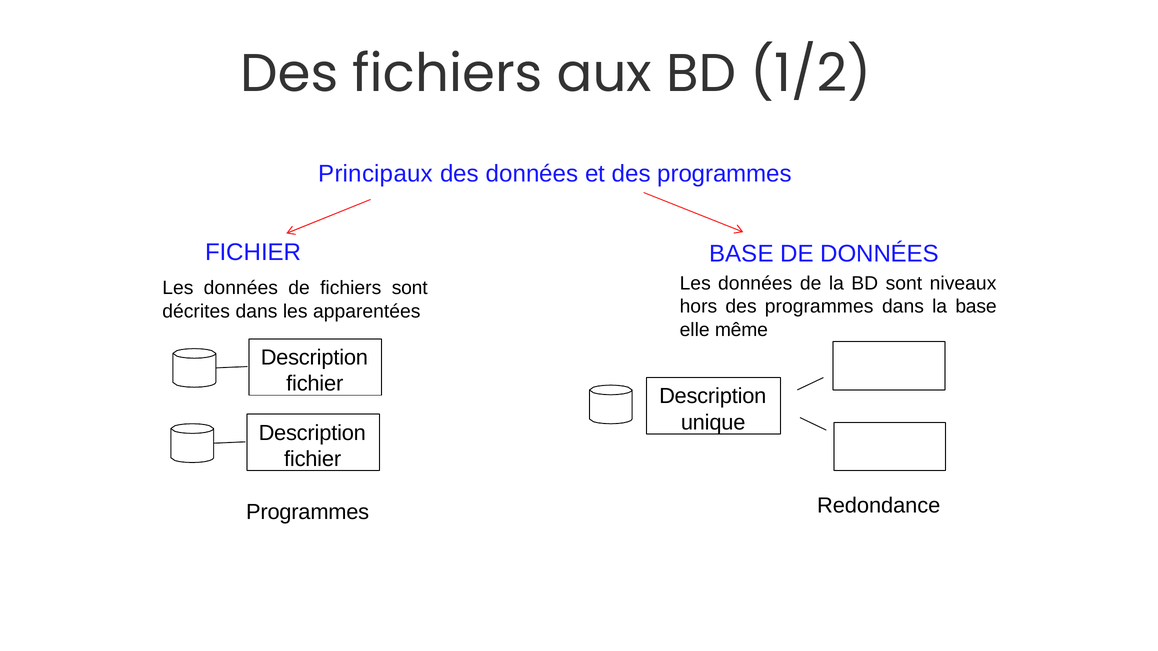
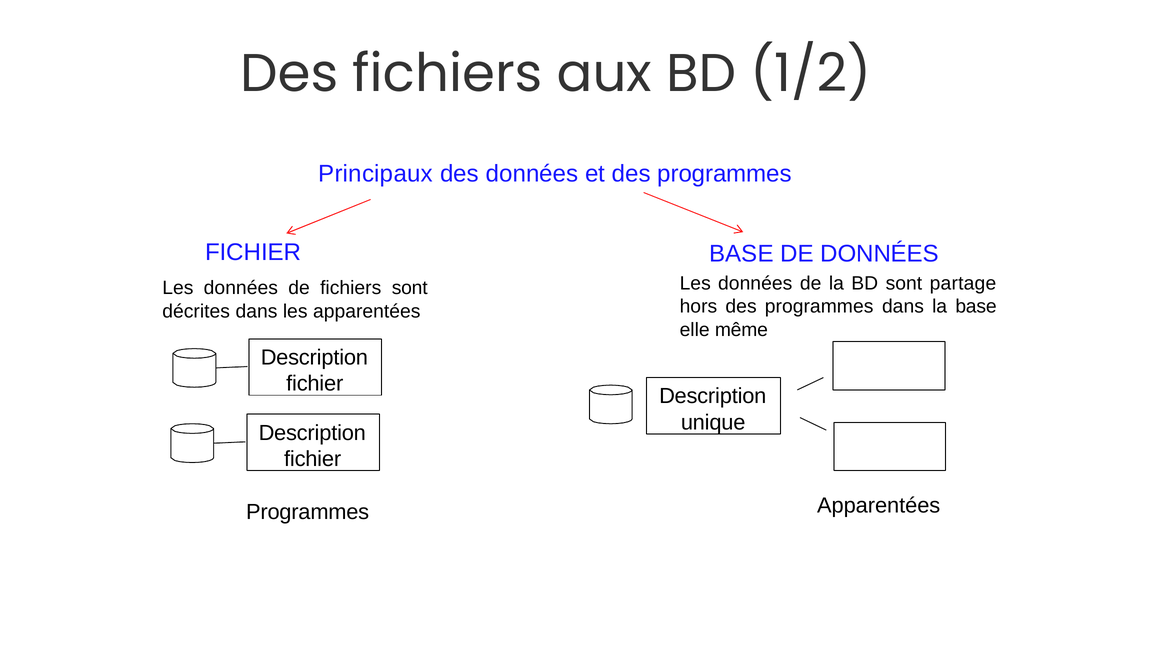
niveaux: niveaux -> partage (963, 284)
Programmes Redondance: Redondance -> Apparentées (879, 506)
